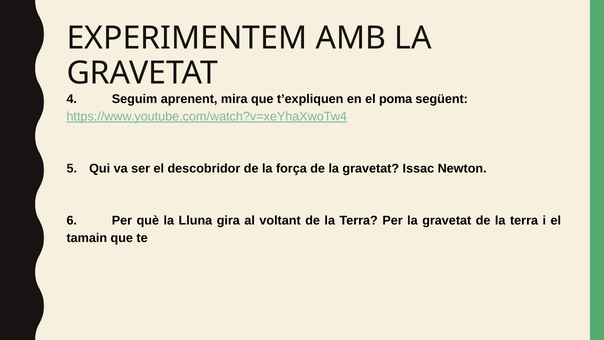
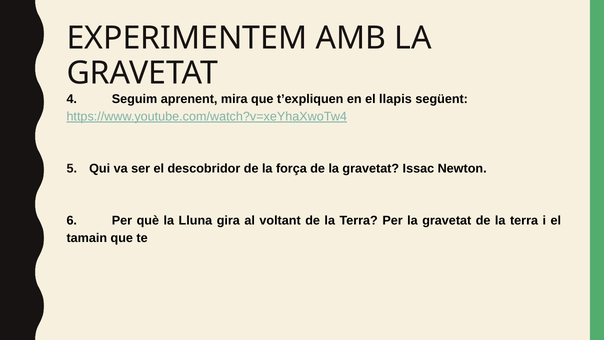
poma: poma -> llapis (395, 99)
